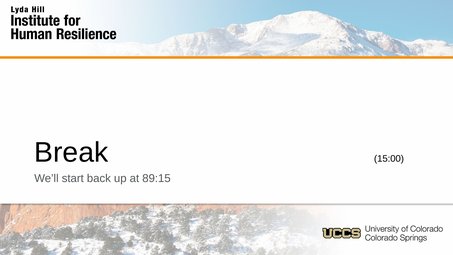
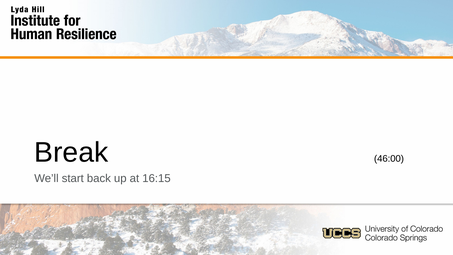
15:00: 15:00 -> 46:00 (389, 159)
89:15: 89:15 -> 16:15 (156, 178)
